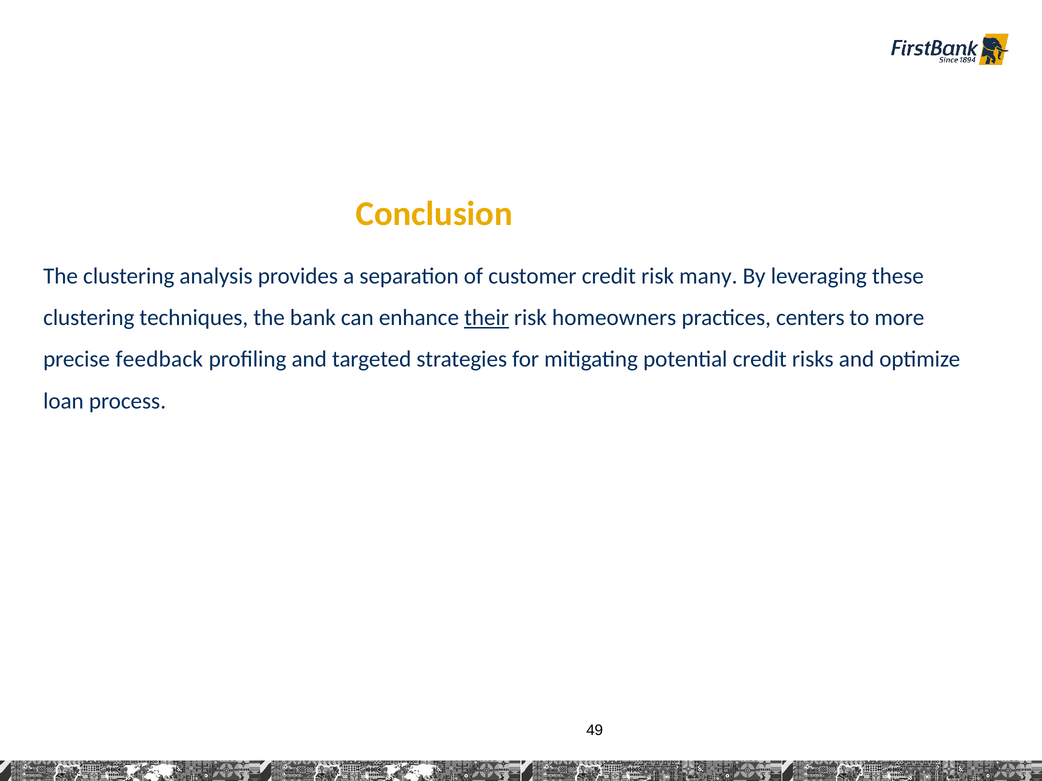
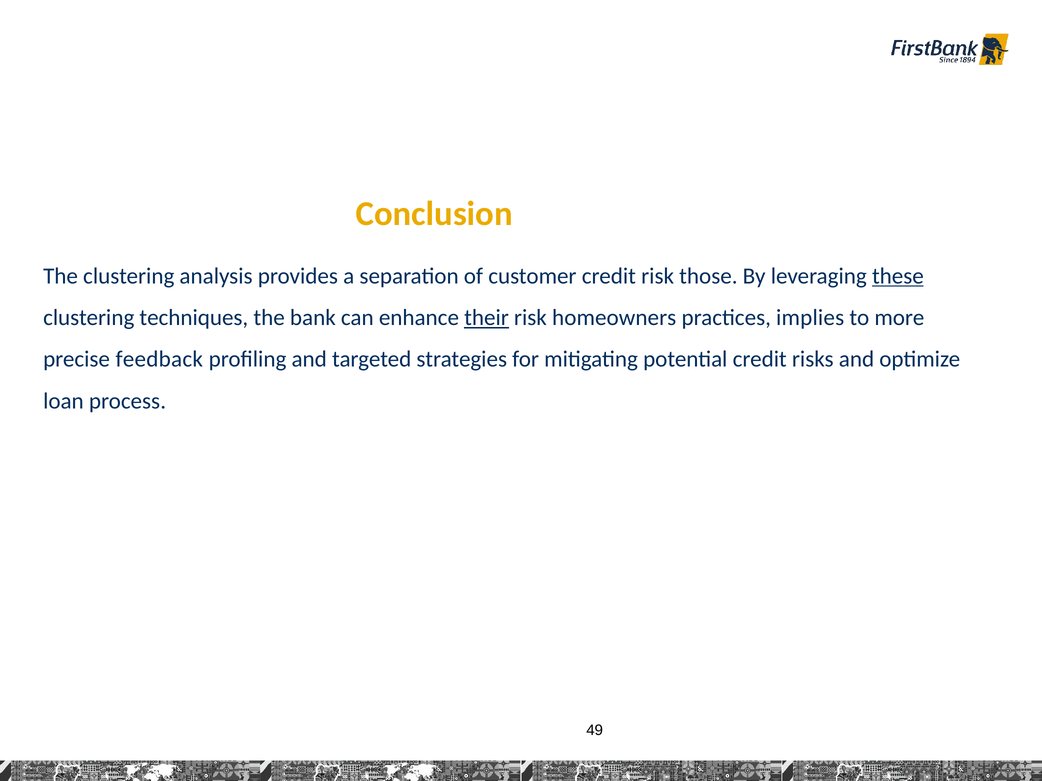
many: many -> those (708, 276)
these underline: none -> present (898, 276)
centers: centers -> implies (810, 318)
